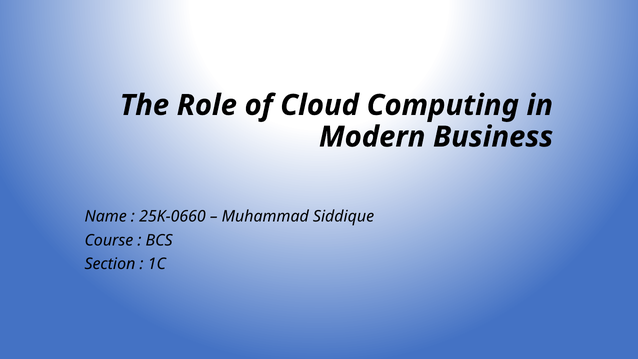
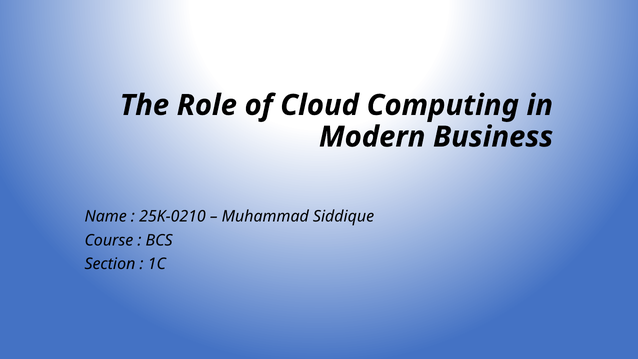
25K-0660: 25K-0660 -> 25K-0210 (172, 216)
